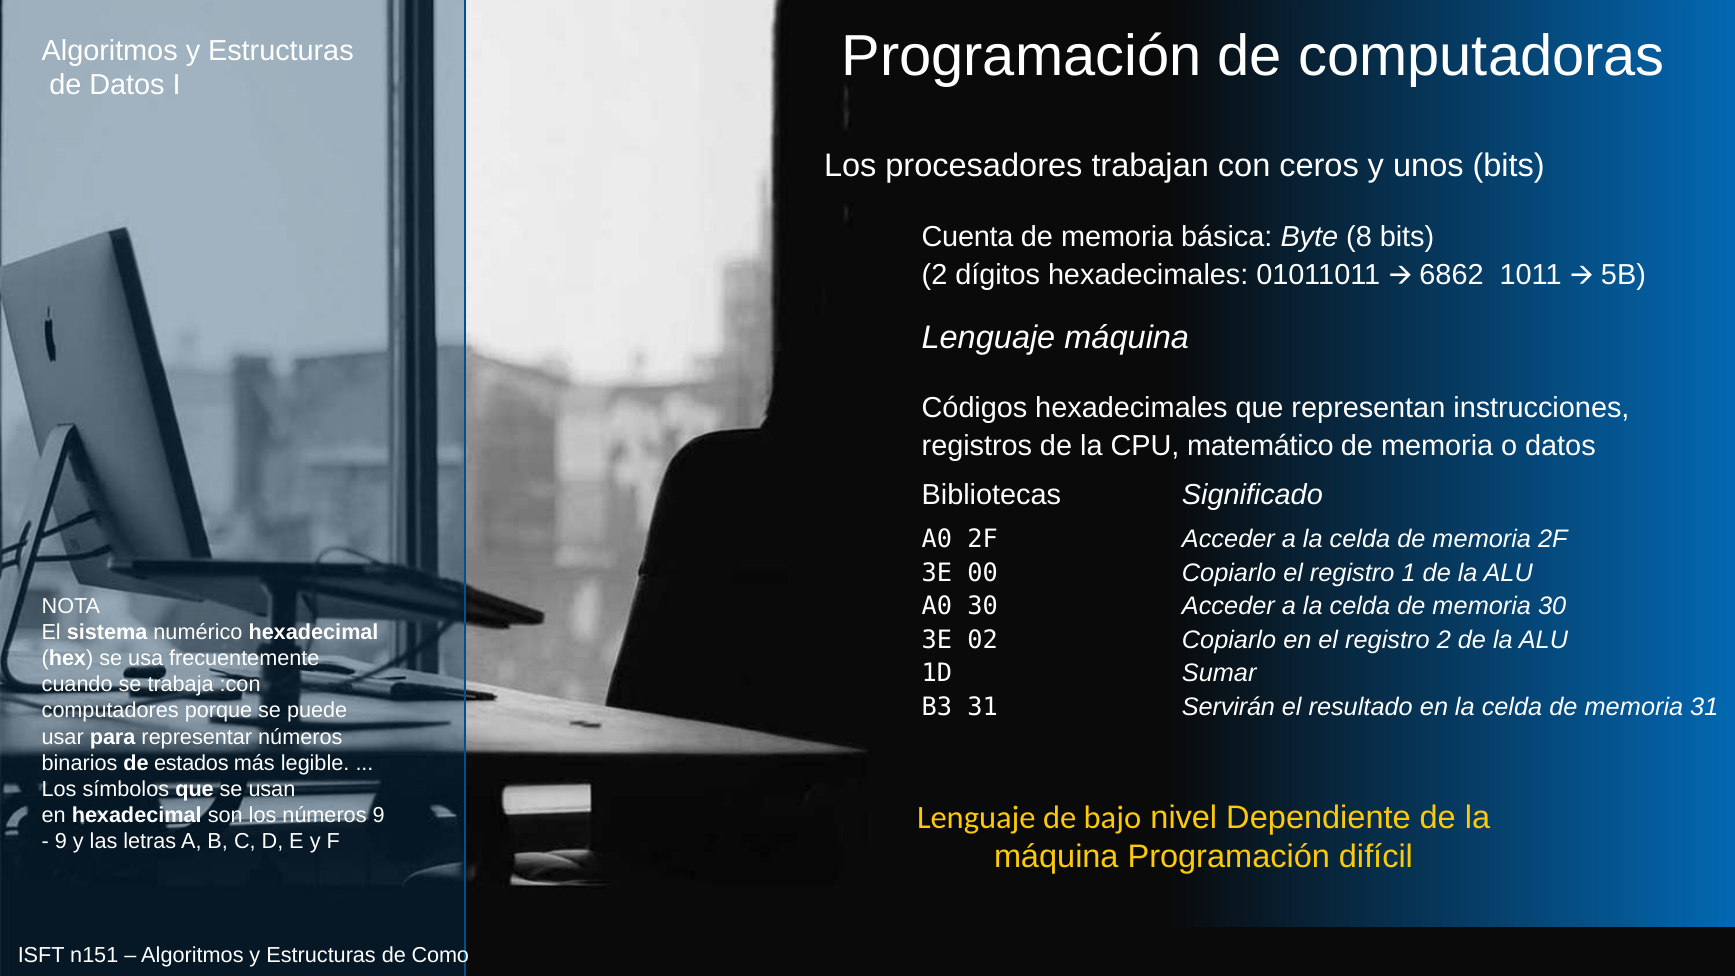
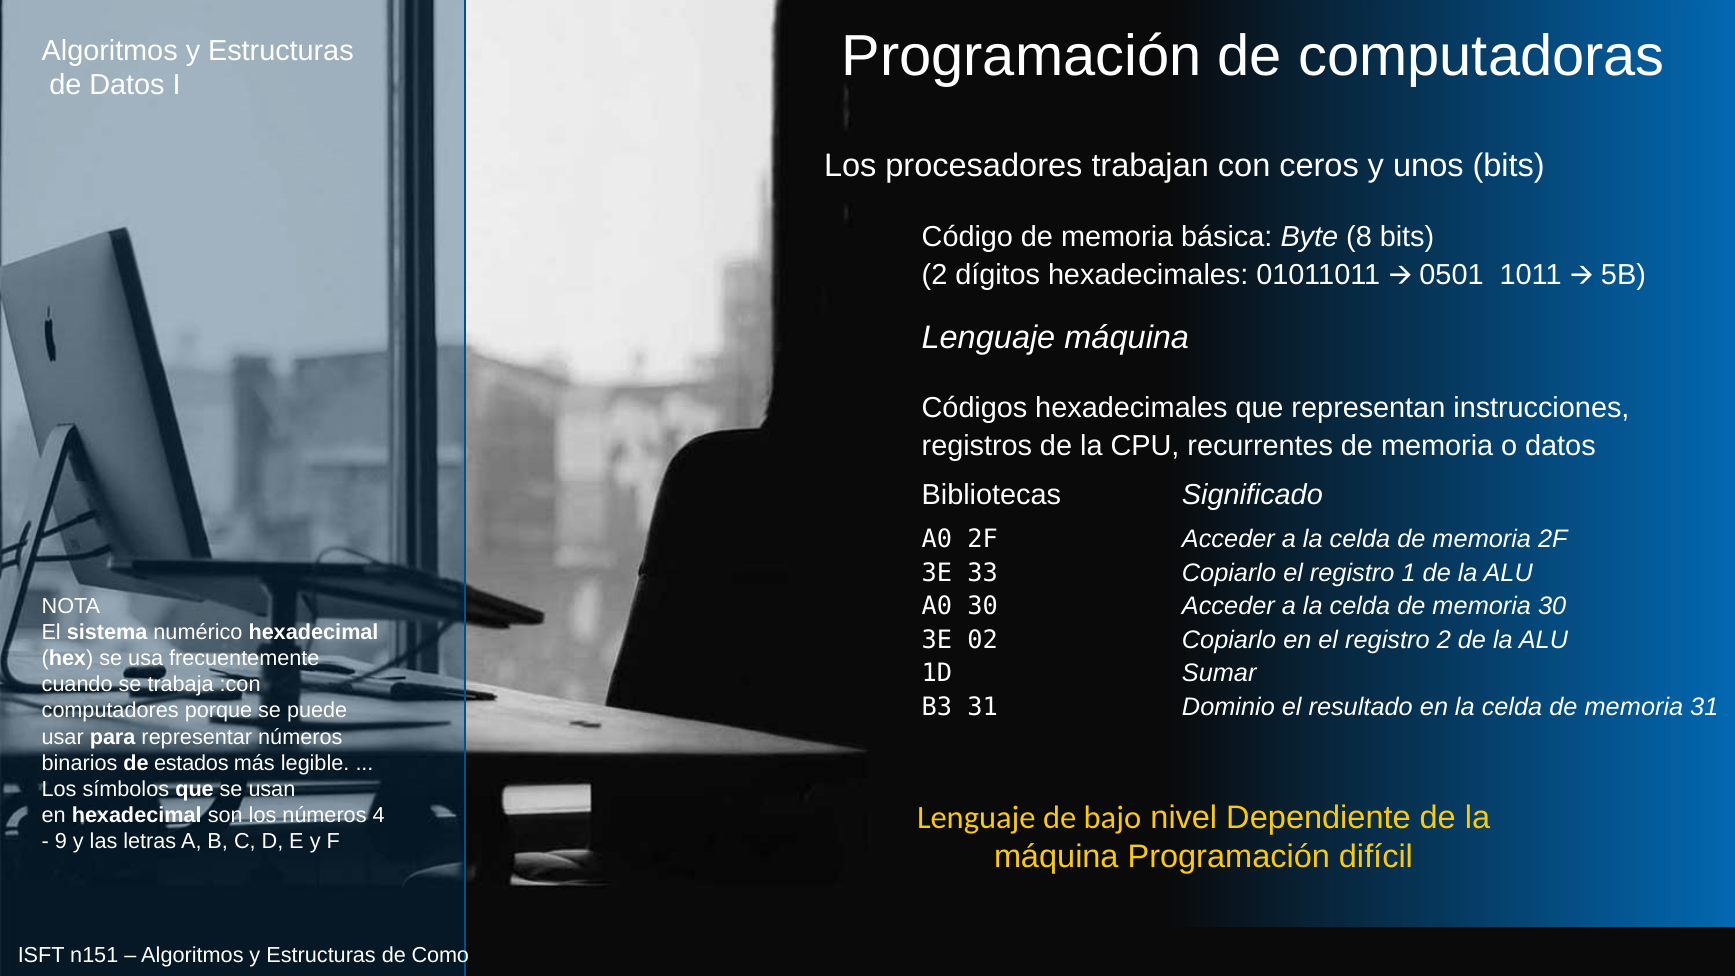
Cuenta: Cuenta -> Código (967, 237)
6862: 6862 -> 0501 (1452, 275)
matemático: matemático -> recurrentes (1260, 446)
00: 00 -> 33 (983, 573)
Servirán: Servirán -> Dominio (1228, 707)
números 9: 9 -> 4 (379, 815)
